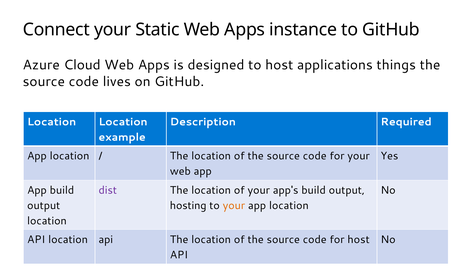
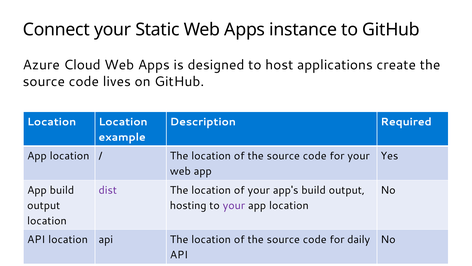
things: things -> create (396, 65)
your colour: orange -> purple (234, 205)
for host: host -> daily (359, 239)
